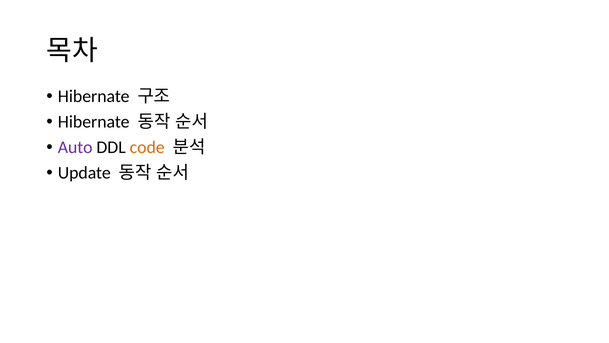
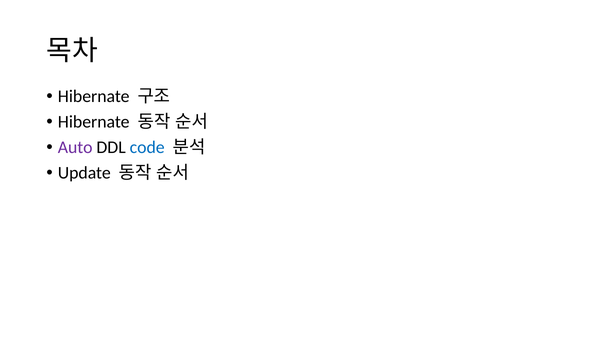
code colour: orange -> blue (147, 147)
